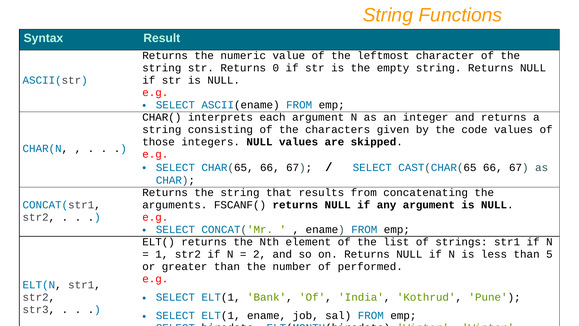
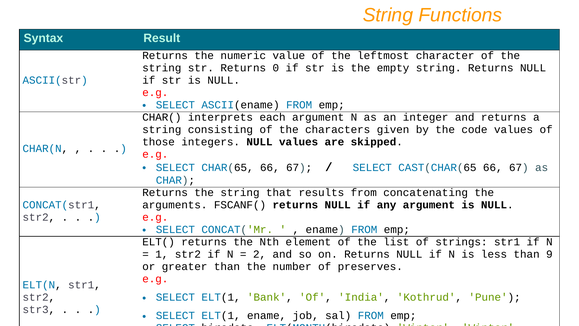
5: 5 -> 9 (549, 254)
performed: performed -> preserves (370, 266)
